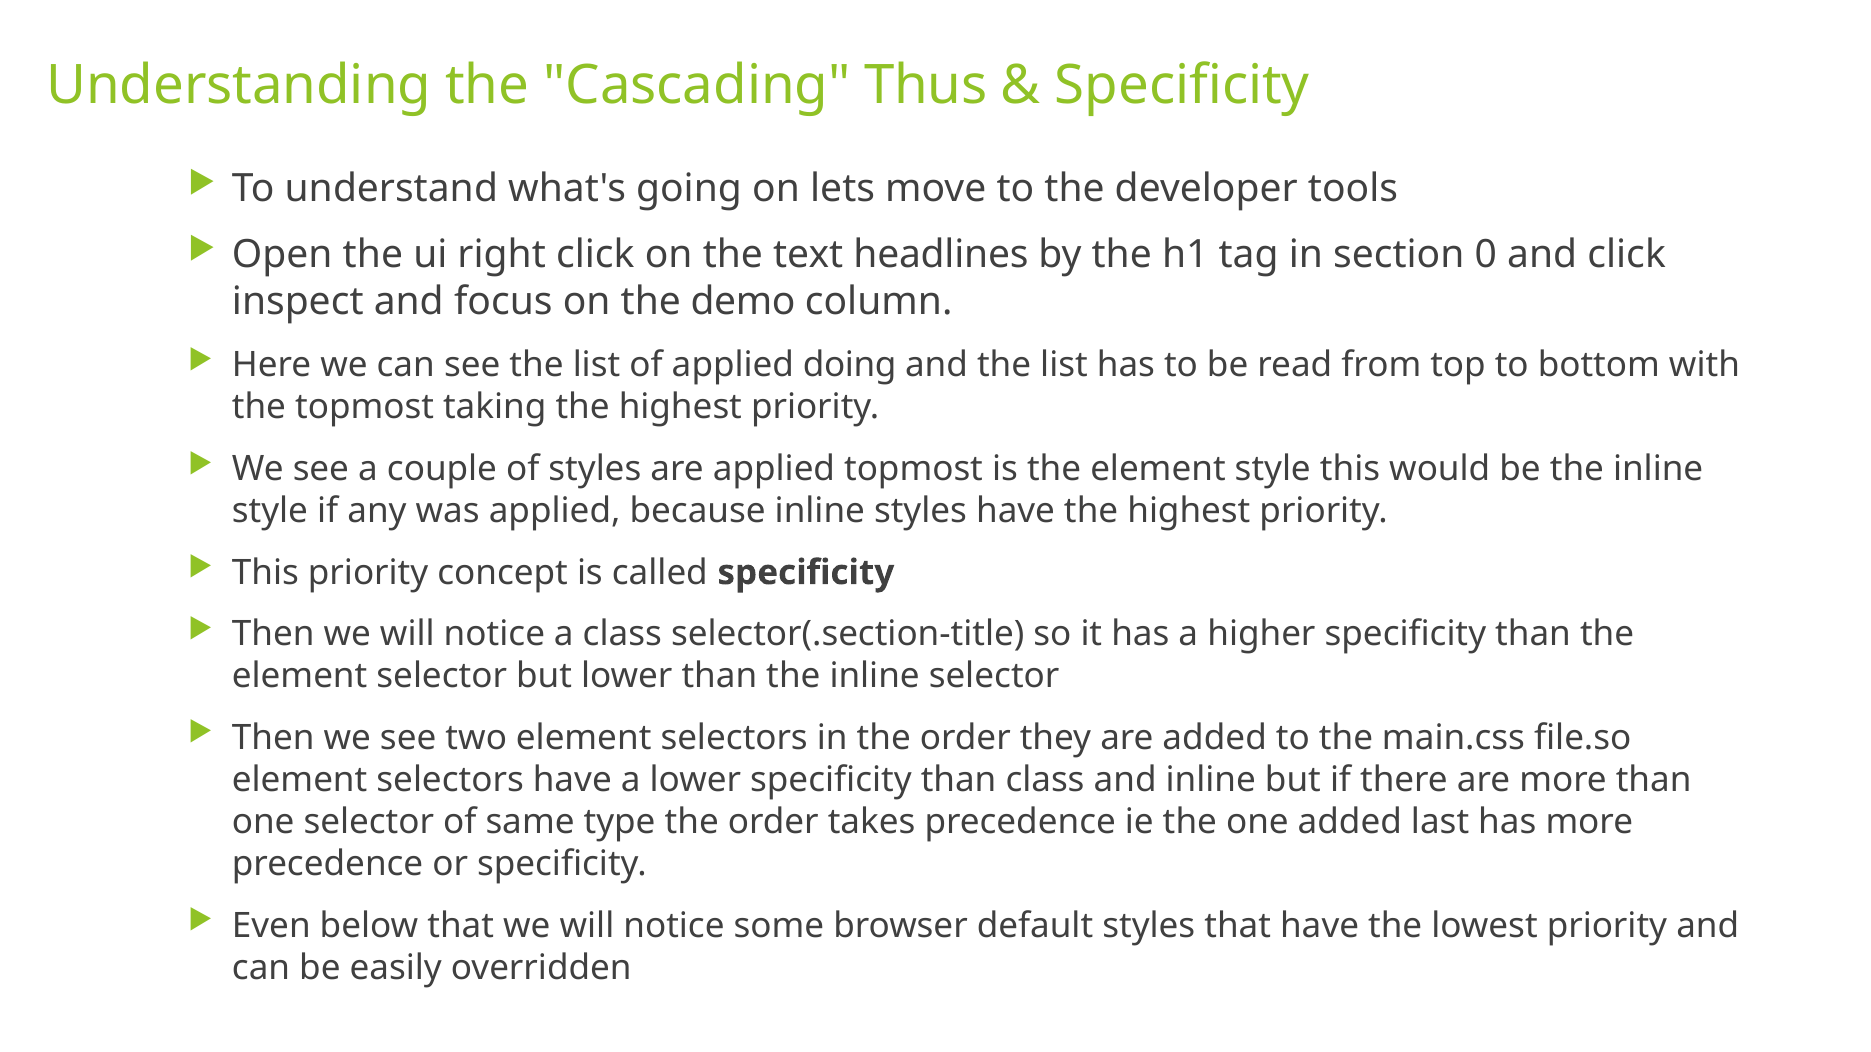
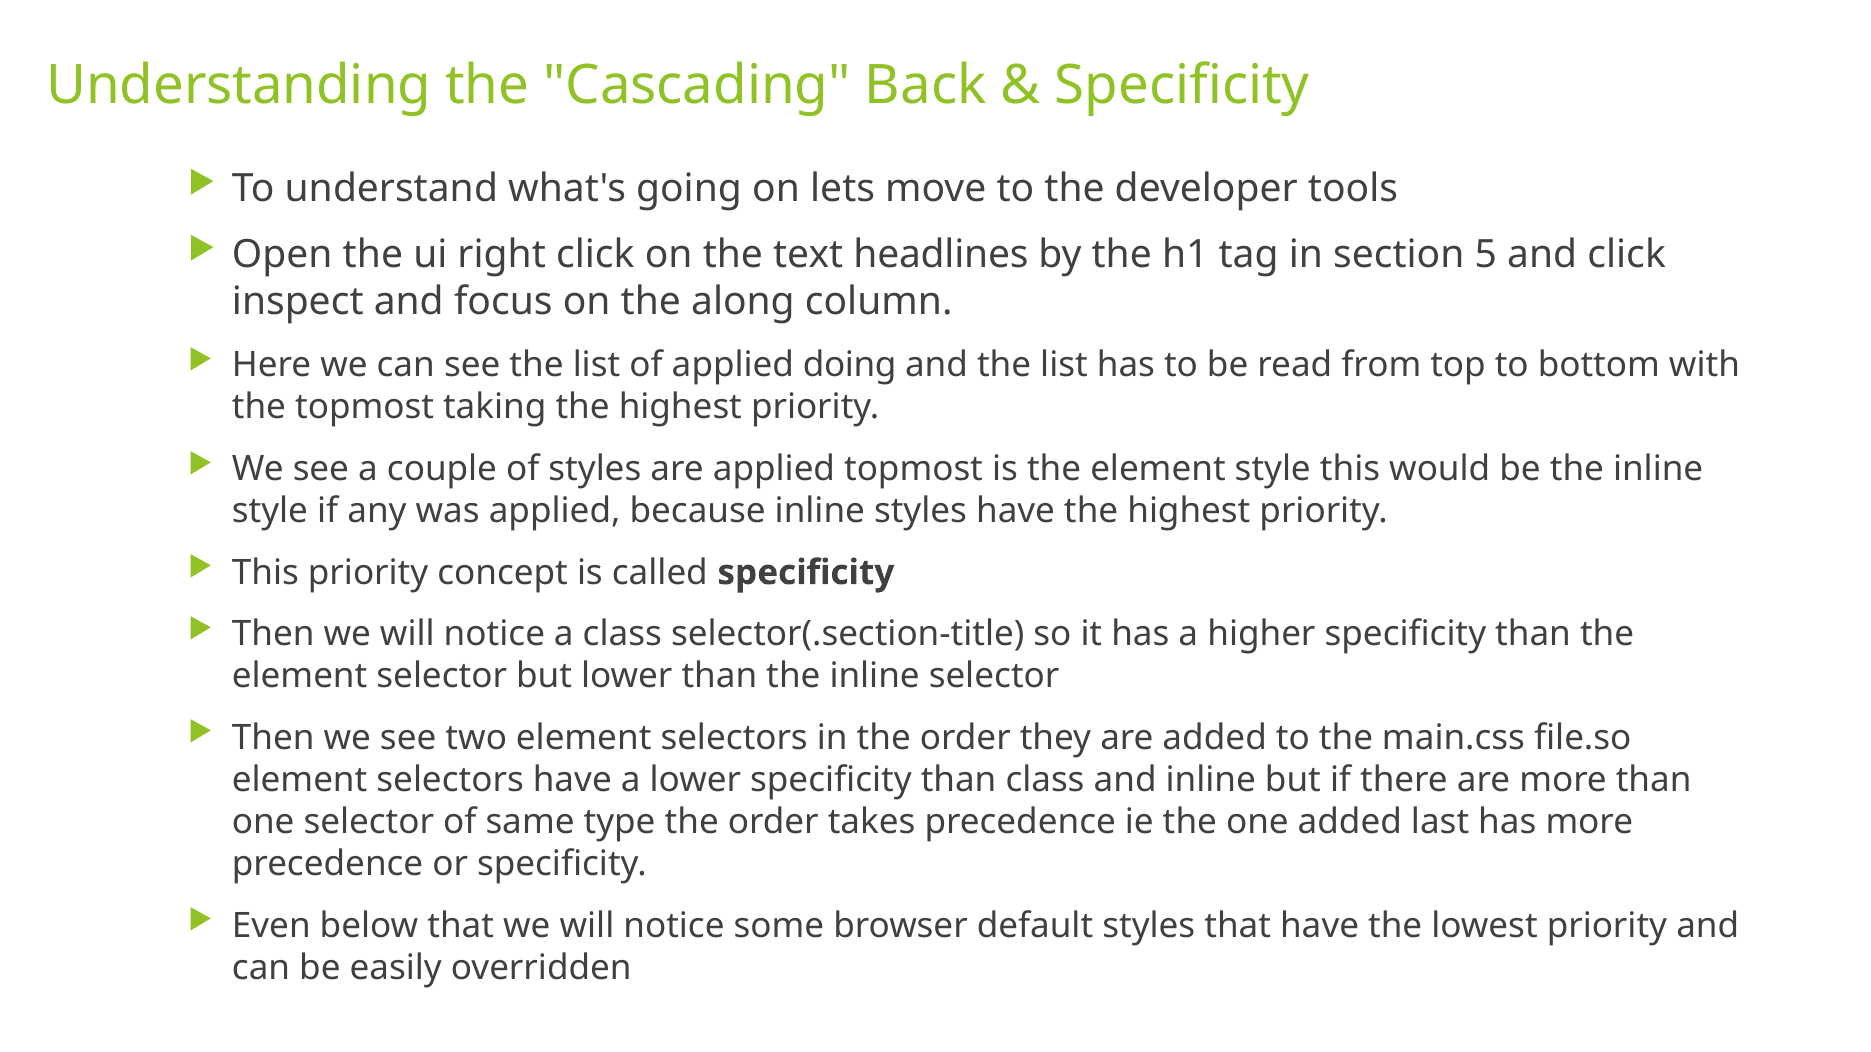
Thus: Thus -> Back (926, 86)
0: 0 -> 5 (1486, 255)
demo: demo -> along (743, 302)
